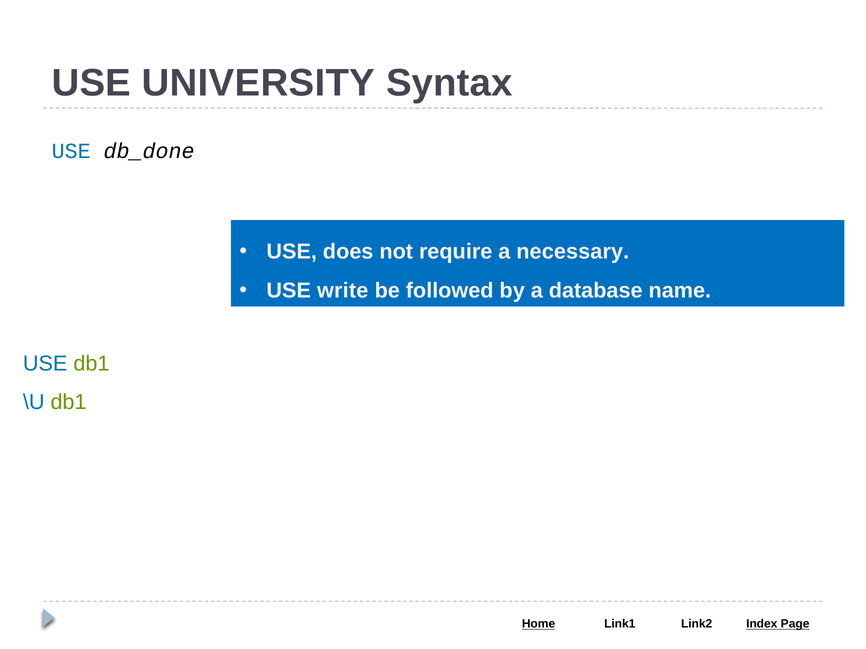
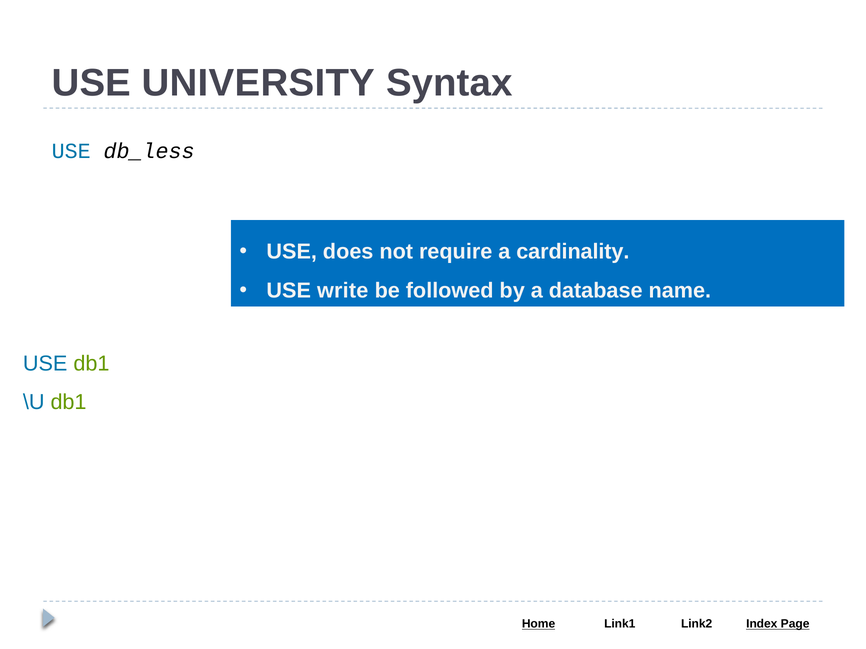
db_done: db_done -> db_less (149, 151)
necessary: necessary -> cardinality (573, 252)
